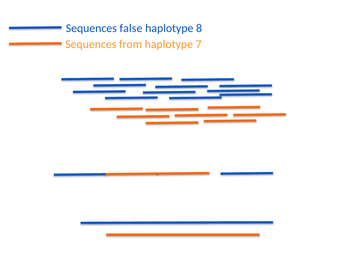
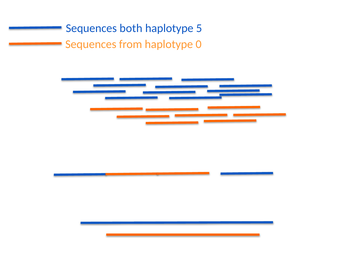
Sequences false: false -> both (131, 28)
8: 8 -> 5 (199, 28)
7: 7 -> 0 (199, 44)
